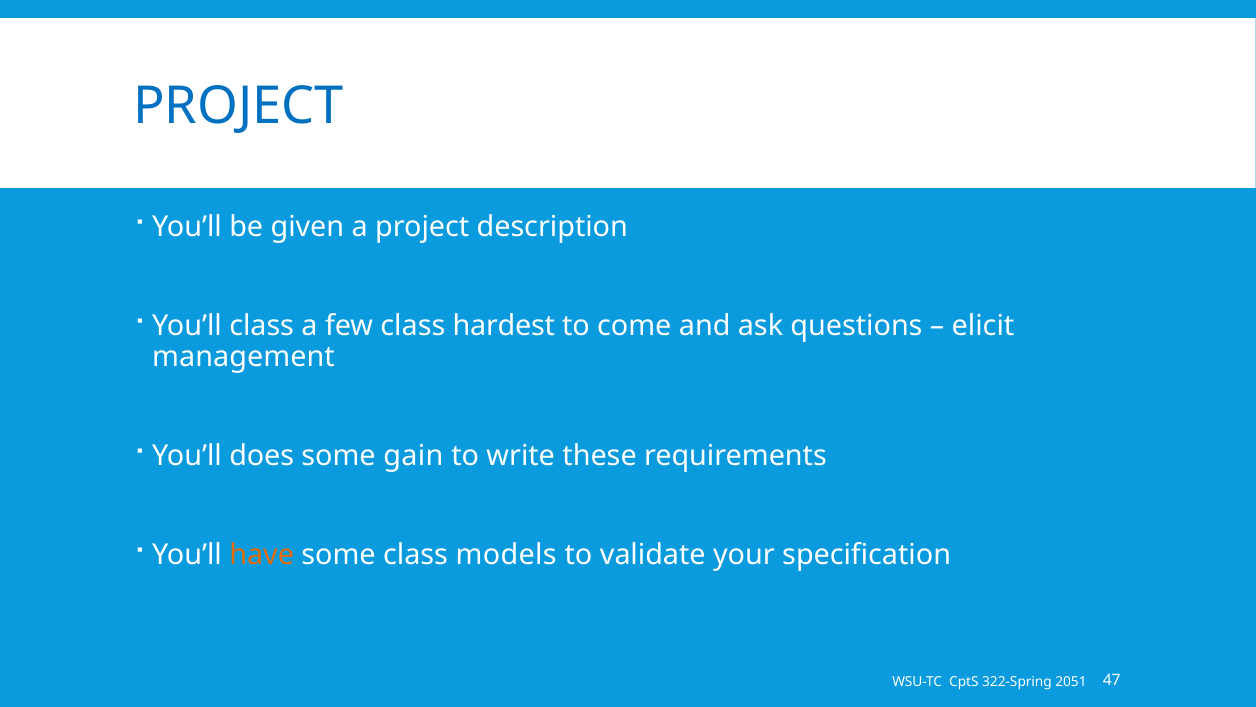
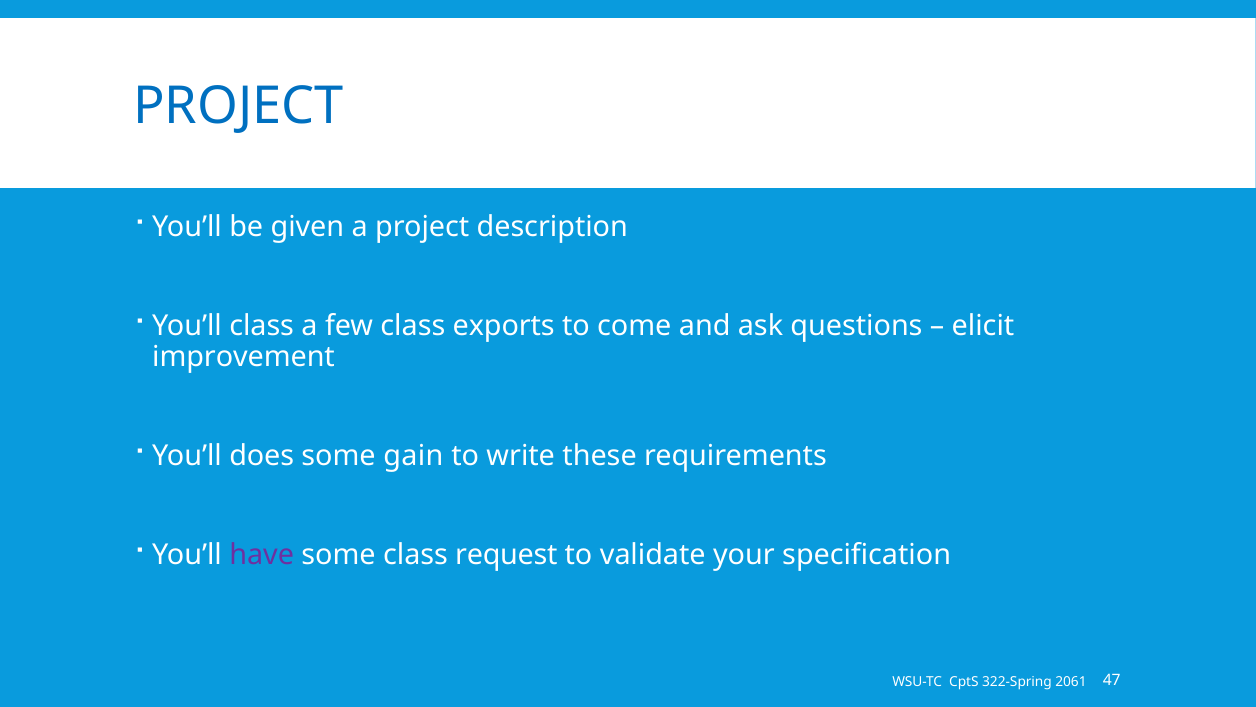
hardest: hardest -> exports (504, 326)
management: management -> improvement (244, 357)
have colour: orange -> purple (262, 555)
models: models -> request (506, 555)
2051: 2051 -> 2061 (1071, 681)
